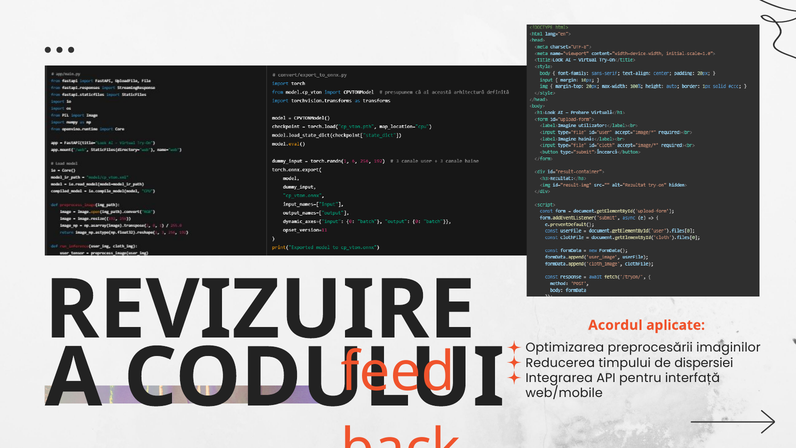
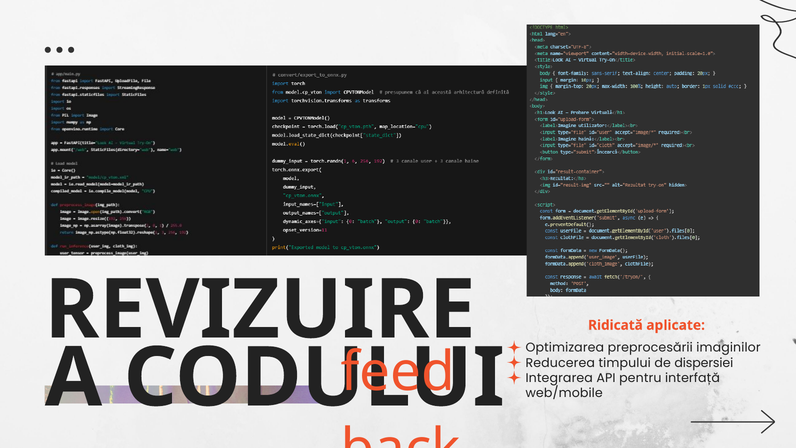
Acordul: Acordul -> Ridicată (615, 325)
